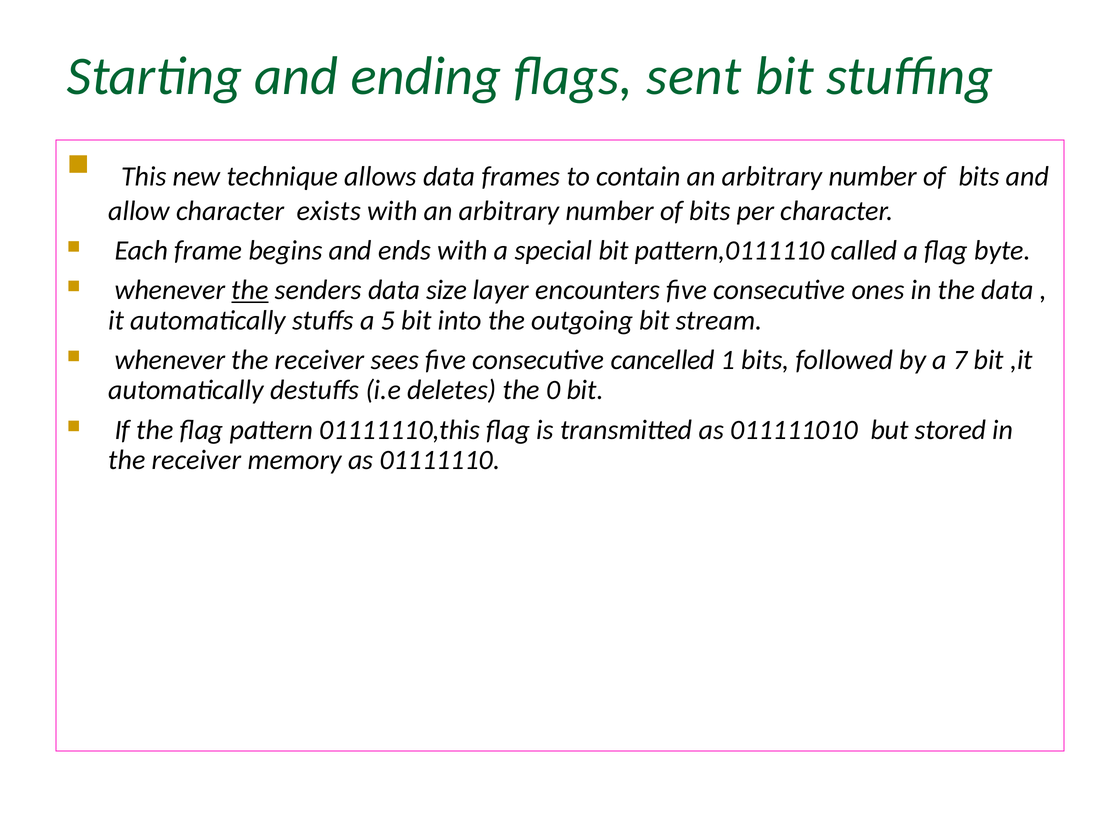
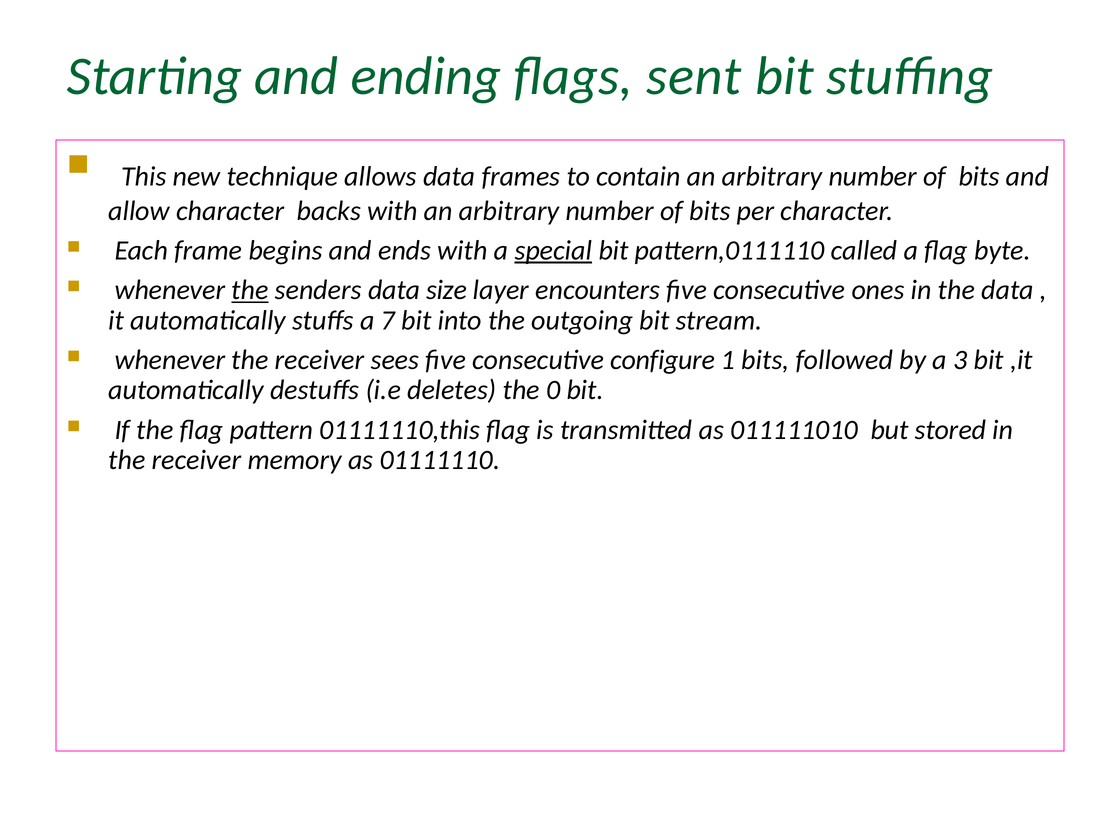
exists: exists -> backs (329, 211)
special underline: none -> present (553, 250)
5: 5 -> 7 (388, 320)
cancelled: cancelled -> configure (663, 360)
7: 7 -> 3 (960, 360)
